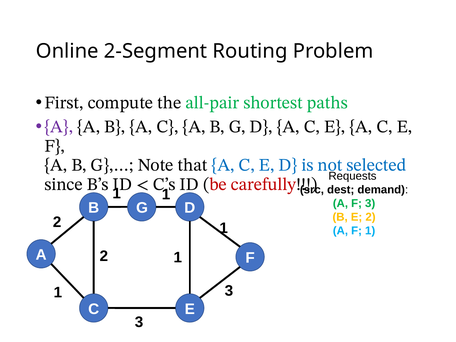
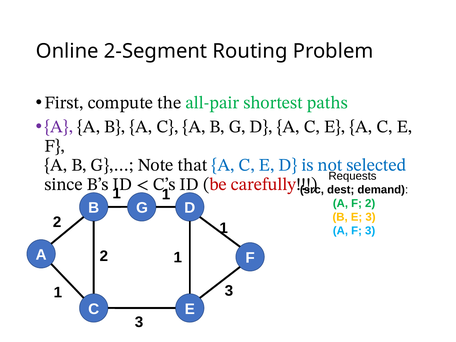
A F 3: 3 -> 2 (370, 203)
E 2: 2 -> 3 (370, 217)
A F 1: 1 -> 3 (370, 231)
